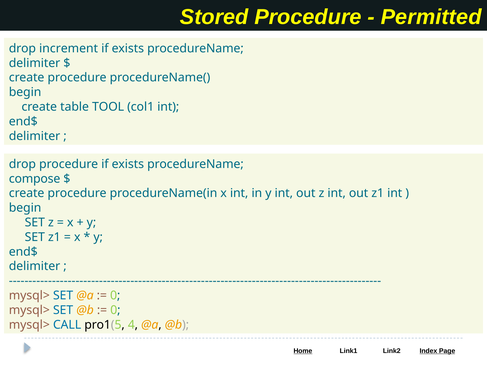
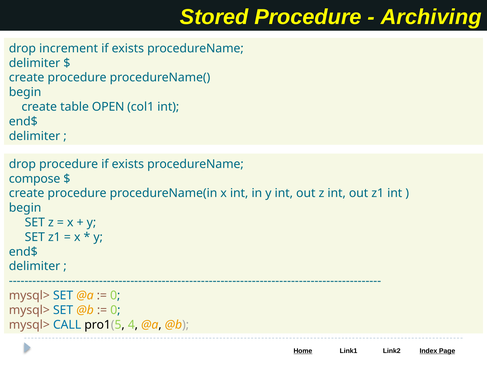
Permitted: Permitted -> Archiving (431, 17)
TOOL: TOOL -> OPEN (108, 107)
